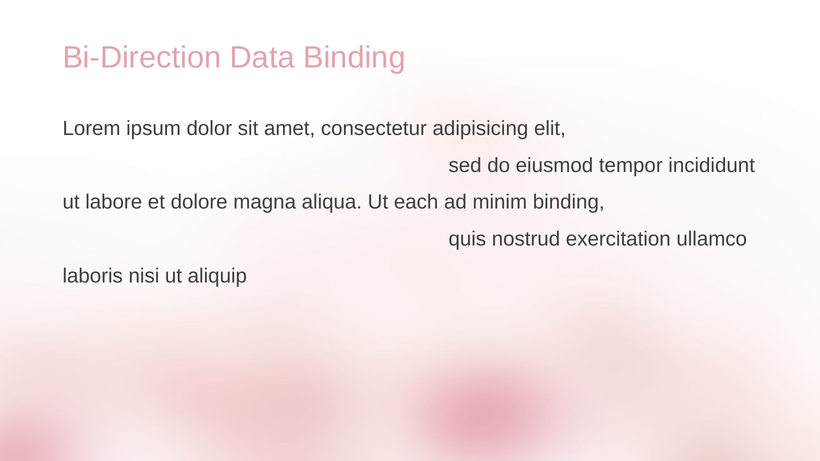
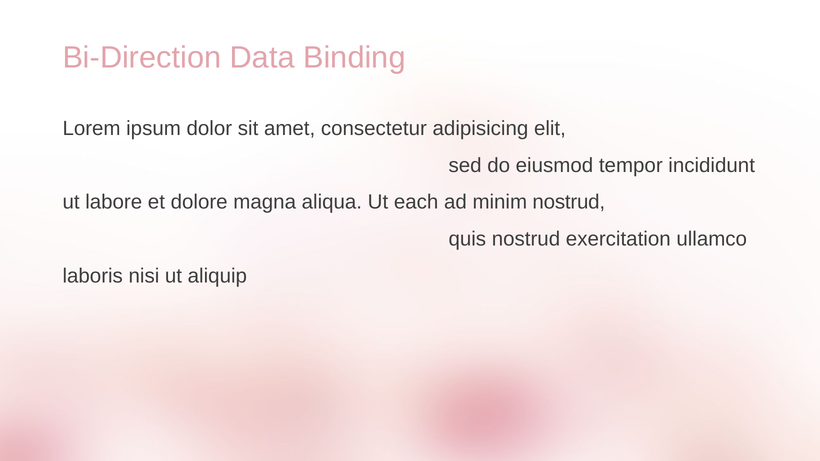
minim binding: binding -> nostrud (569, 202)
